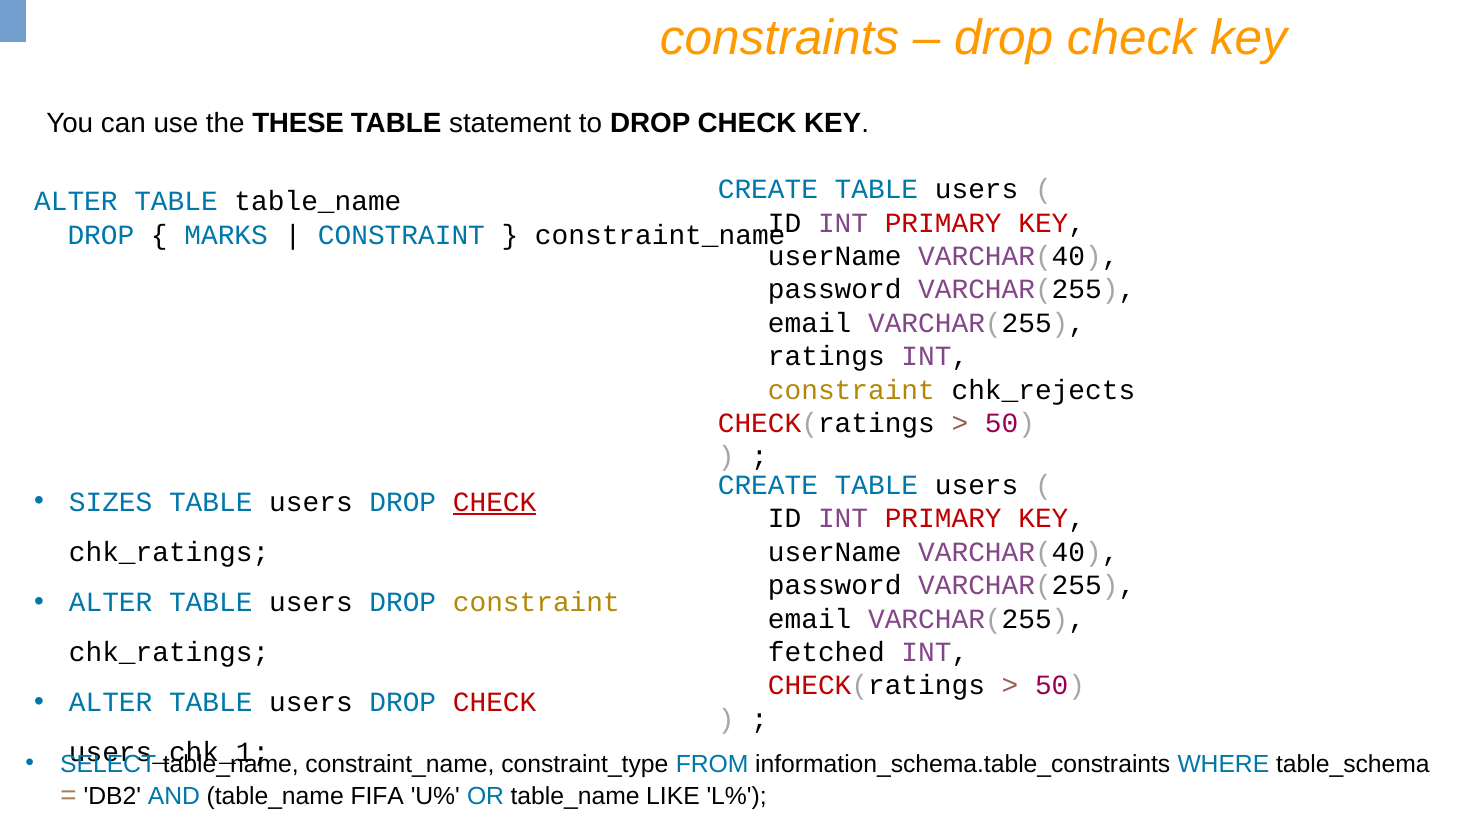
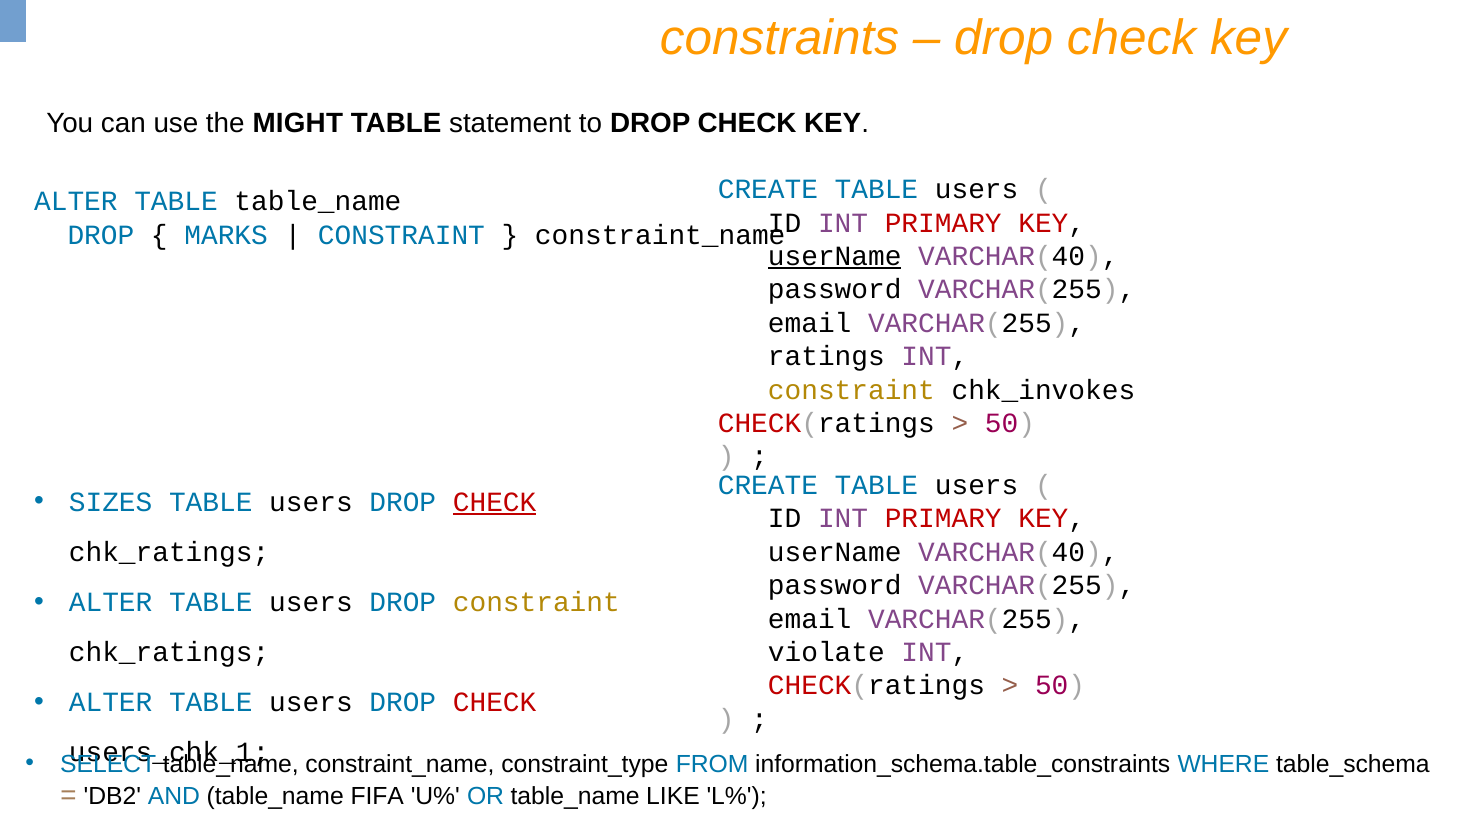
THESE: THESE -> MIGHT (298, 124)
userName underline: none -> present (835, 256)
chk_rejects: chk_rejects -> chk_invokes (1043, 390)
fetched: fetched -> violate (826, 652)
